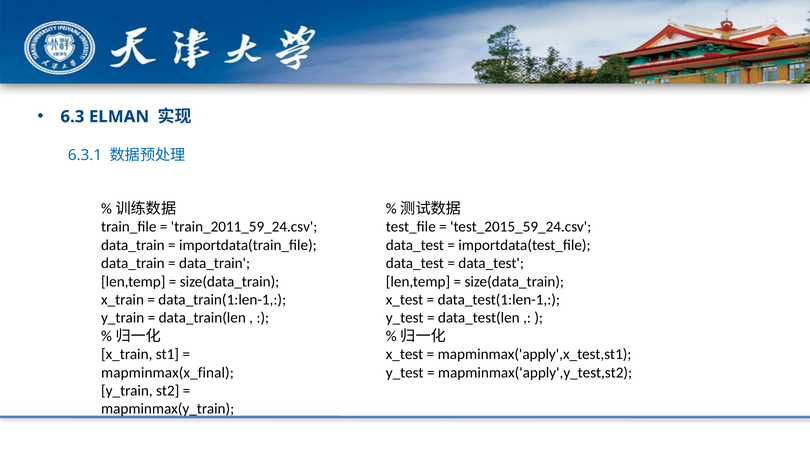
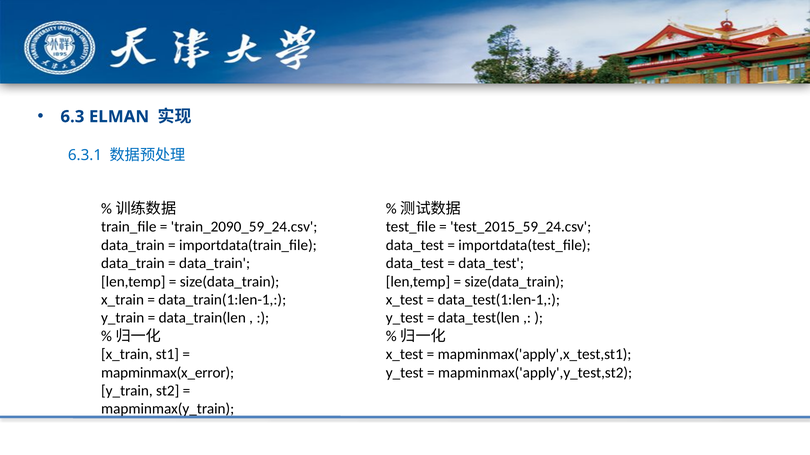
train_2011_59_24.csv: train_2011_59_24.csv -> train_2090_59_24.csv (244, 227)
mapminmax(x_final: mapminmax(x_final -> mapminmax(x_error (168, 373)
